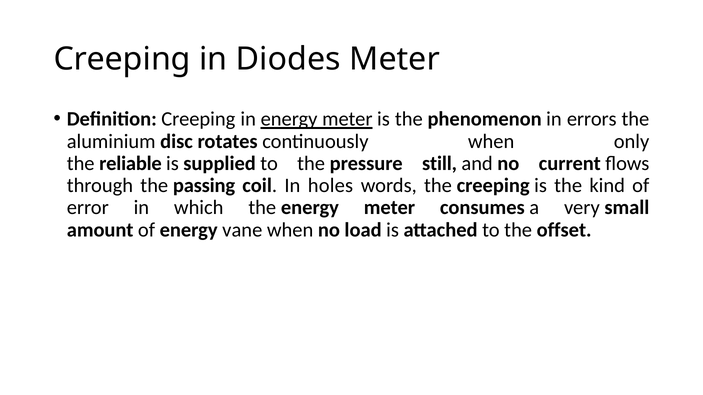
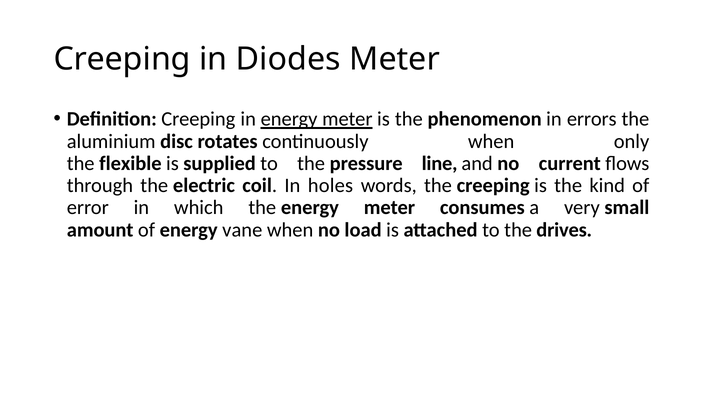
reliable: reliable -> flexible (130, 164)
still: still -> line (440, 164)
passing: passing -> electric (204, 186)
offset: offset -> drives (564, 230)
